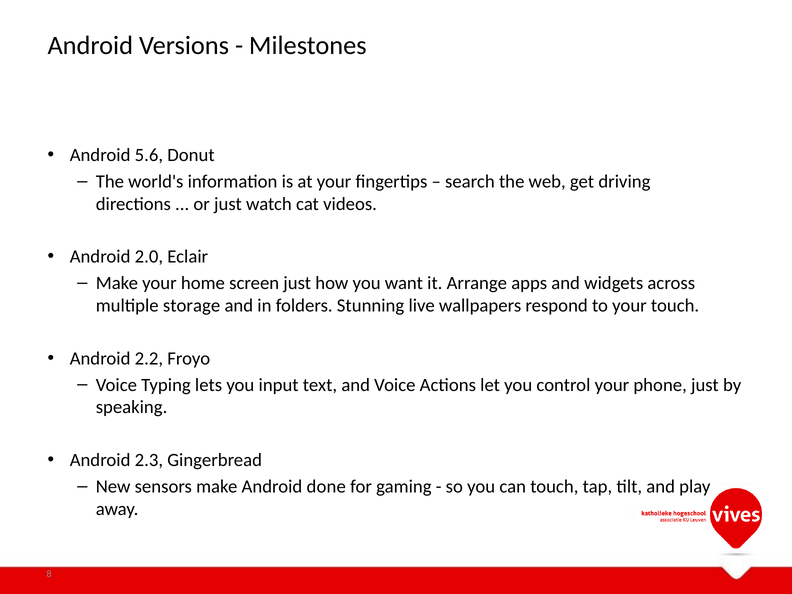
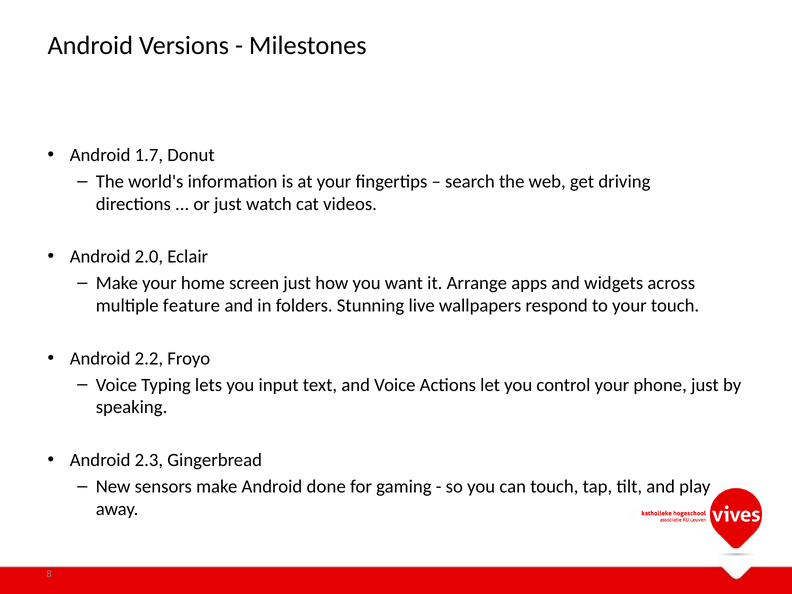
5.6: 5.6 -> 1.7 (149, 155)
storage: storage -> feature (191, 306)
